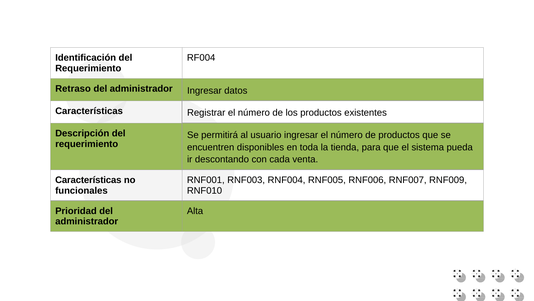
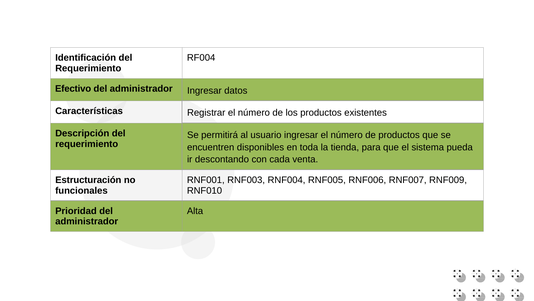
Retraso: Retraso -> Efectivo (73, 89)
Características: Características -> Estructuración (88, 180)
